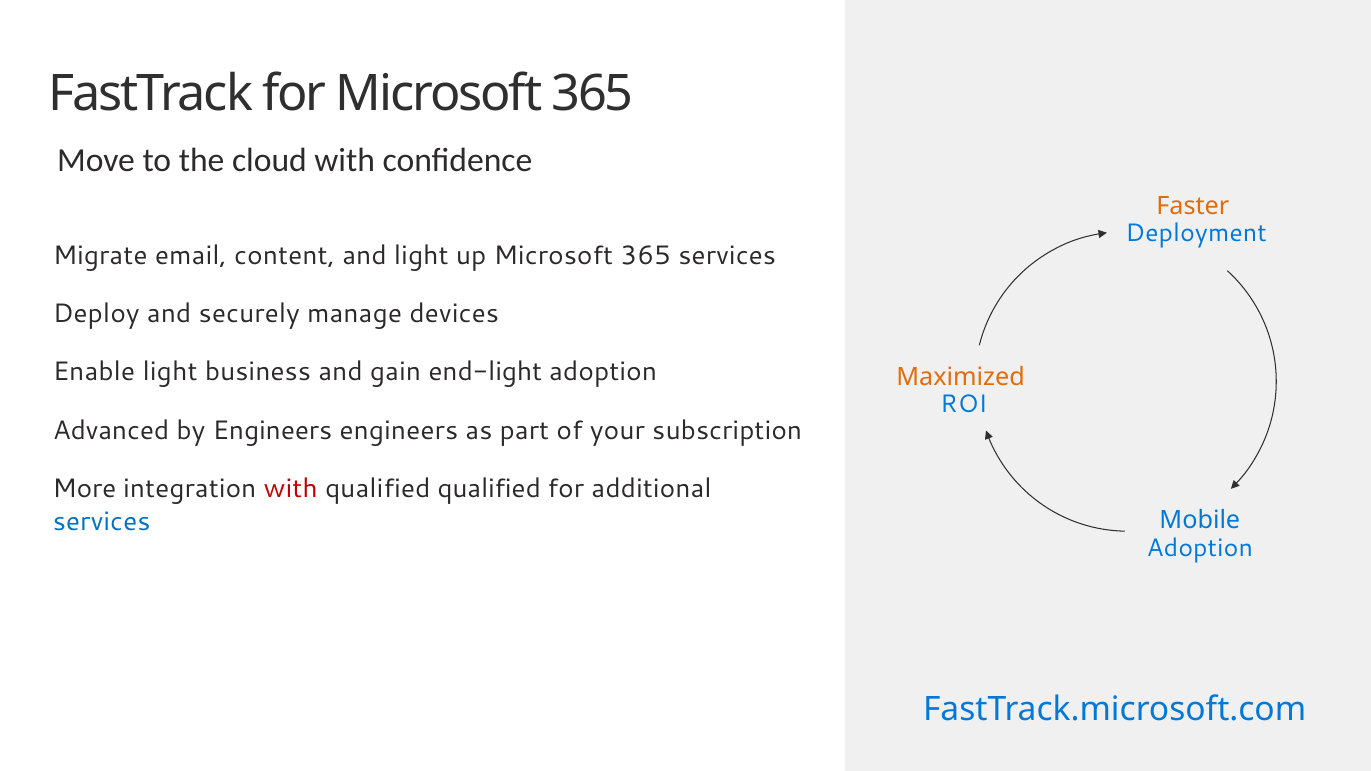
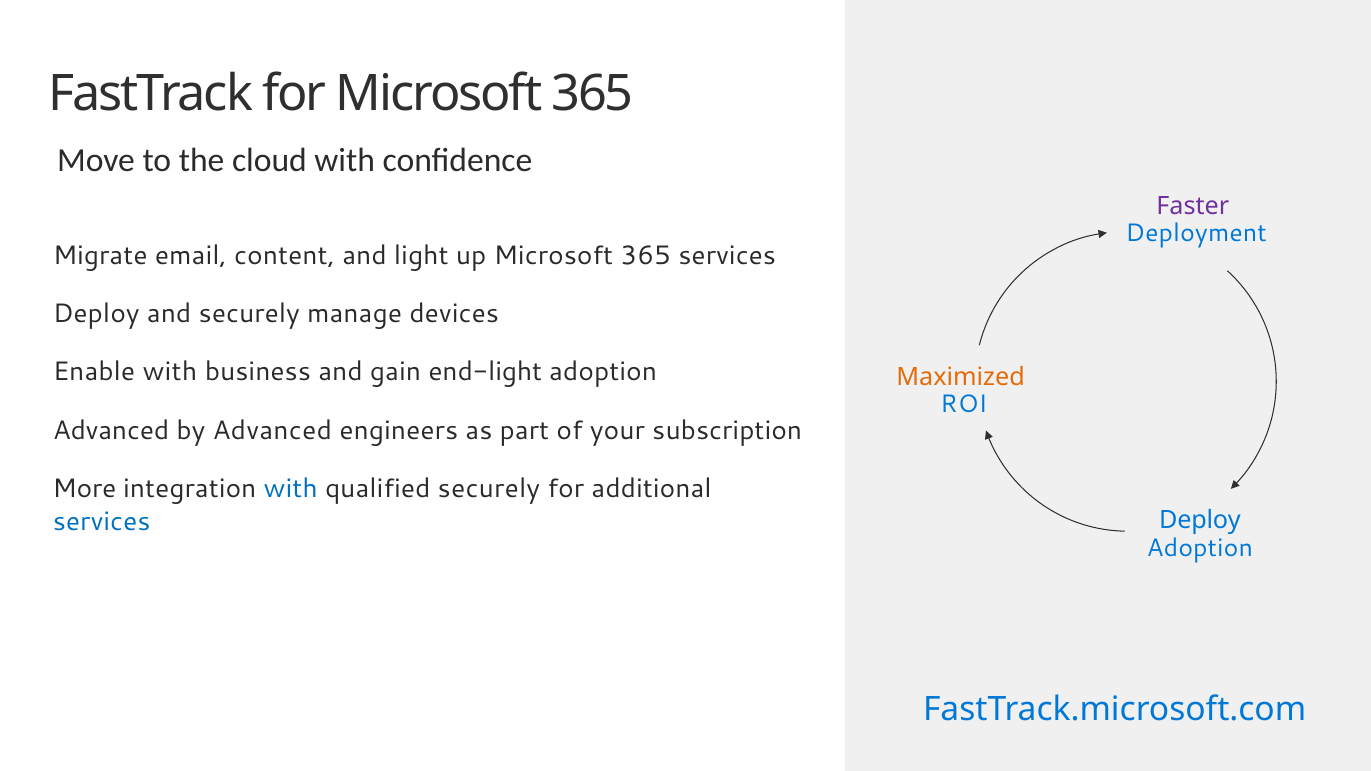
Faster colour: orange -> purple (1193, 206)
Enable light: light -> with (170, 372)
by Engineers: Engineers -> Advanced (272, 430)
with colour: red -> blue (291, 488)
qualified qualified: qualified -> securely (489, 488)
Mobile: Mobile -> Deploy (1200, 521)
